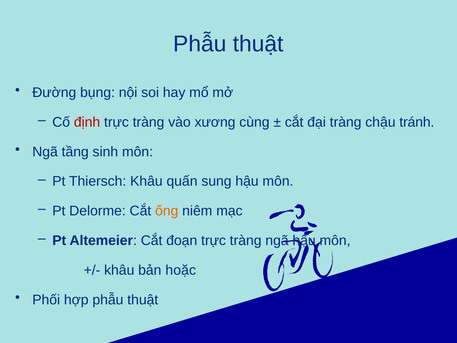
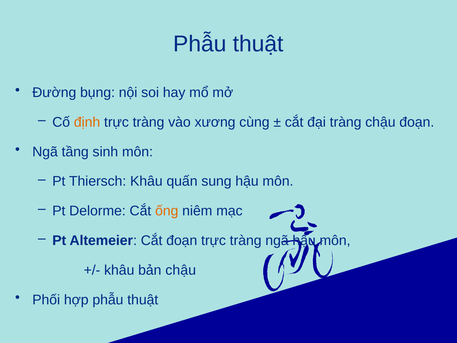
định colour: red -> orange (87, 122)
chậu tránh: tránh -> đoạn (417, 122)
bản hoặc: hoặc -> chậu (181, 270)
